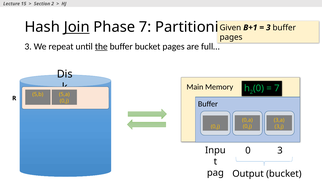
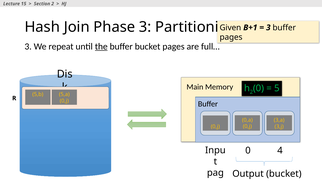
Join underline: present -> none (77, 27)
Phase 7: 7 -> 3 (145, 27)
7: 7 -> 5 (277, 88)
0 3: 3 -> 4 (280, 151)
